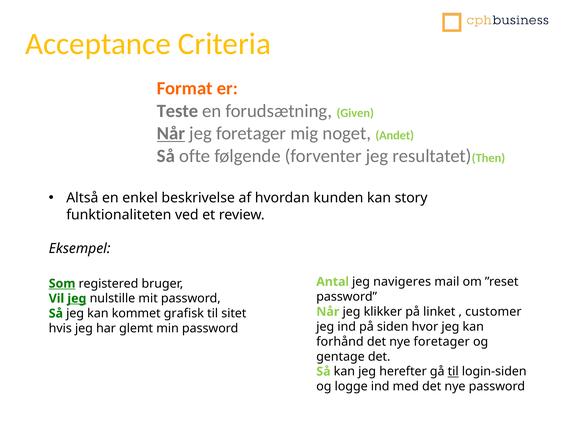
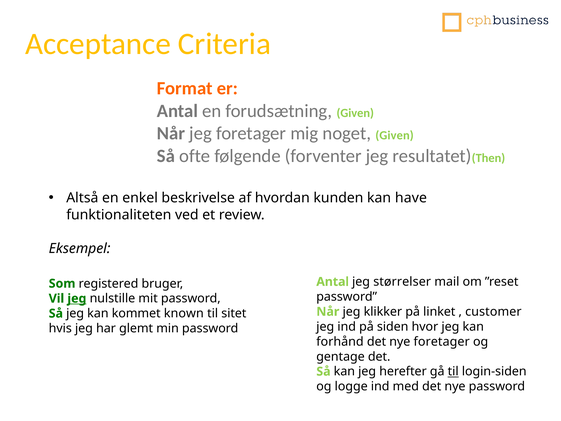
Teste: Teste -> Antal (177, 111)
Når underline: present -> none (171, 133)
noget Andet: Andet -> Given (395, 135)
story: story -> have (411, 198)
navigeres: navigeres -> størrelser (402, 282)
Som underline: present -> none (62, 283)
grafisk: grafisk -> known (184, 313)
